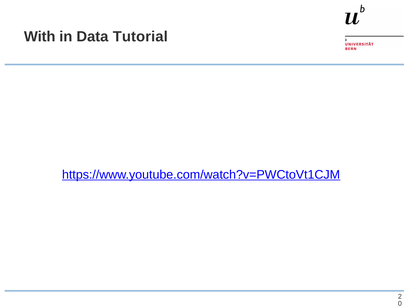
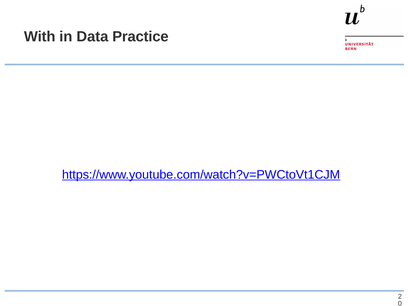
Tutorial: Tutorial -> Practice (140, 37)
